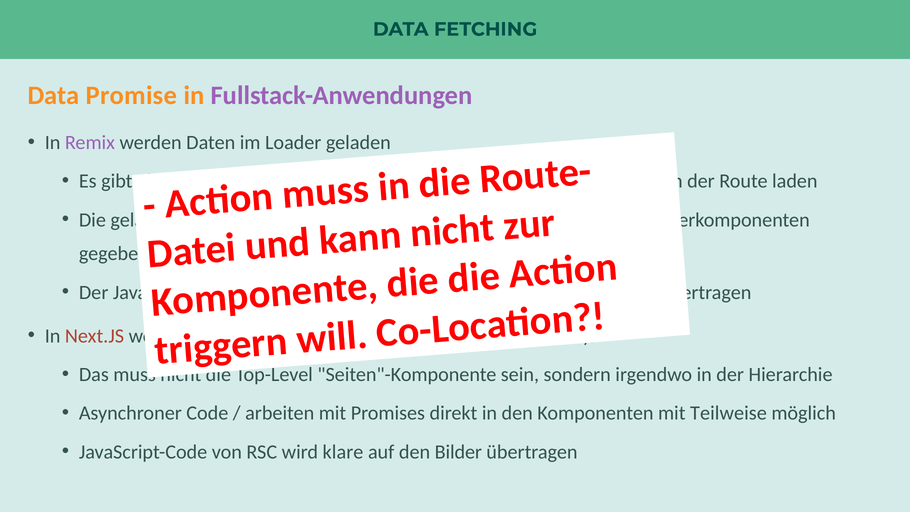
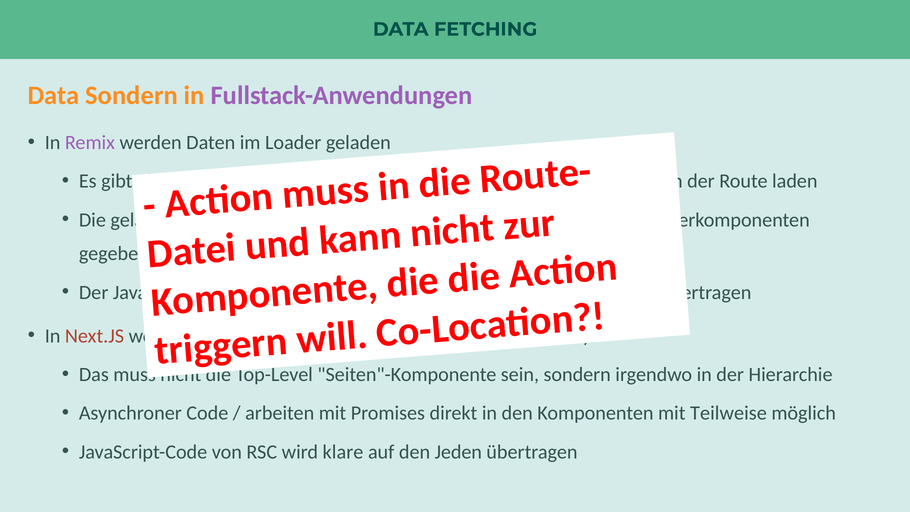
Data Promise: Promise -> Sondern (132, 95)
Bilder: Bilder -> Jeden (458, 452)
